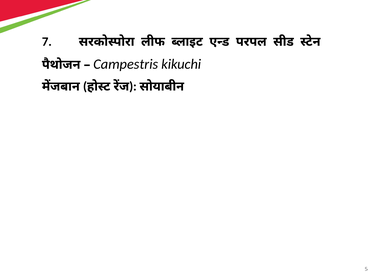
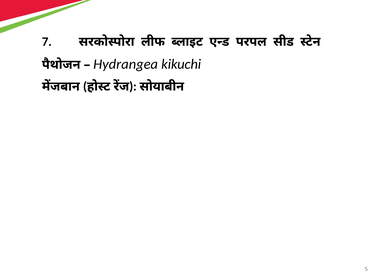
Campestris: Campestris -> Hydrangea (126, 64)
